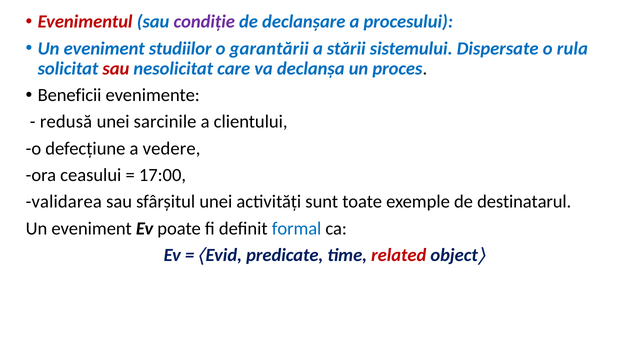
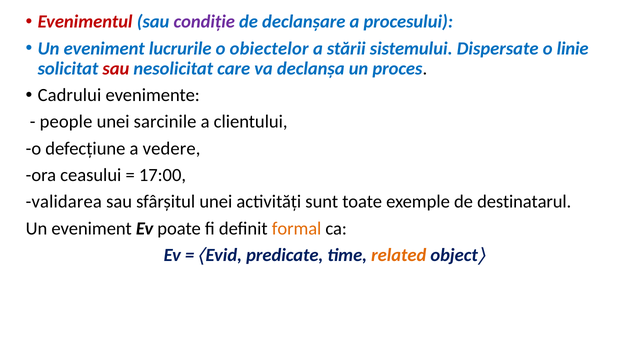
studiilor: studiilor -> lucrurile (180, 48)
garantării: garantării -> obiectelor (269, 48)
rula: rula -> linie (573, 48)
Beneficii: Beneficii -> Cadrului (69, 95)
redusă: redusă -> people (66, 122)
formal colour: blue -> orange (297, 228)
related colour: red -> orange (399, 255)
